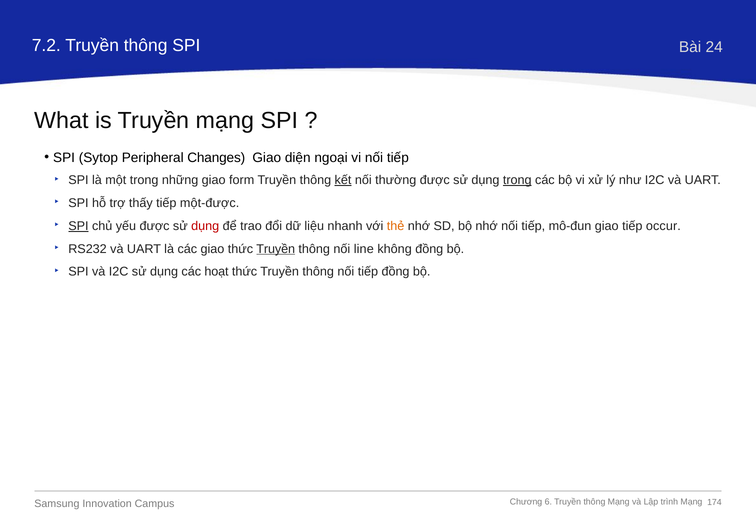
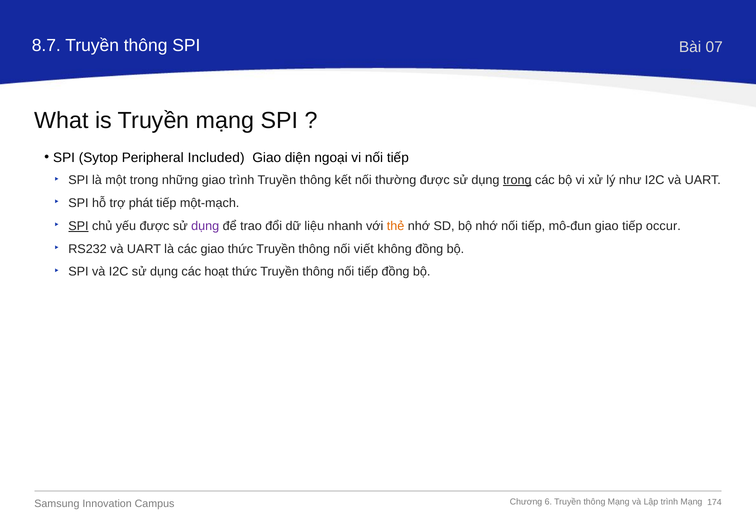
7.2: 7.2 -> 8.7 (46, 46)
24: 24 -> 07 (714, 47)
Changes: Changes -> Included (216, 158)
giao form: form -> trình (242, 180)
kết underline: present -> none (343, 180)
thấy: thấy -> phát (141, 203)
một-được: một-được -> một-mạch (210, 203)
dụng colour: red -> purple (205, 226)
Truyền underline: present -> none (276, 249)
line: line -> viết (364, 249)
